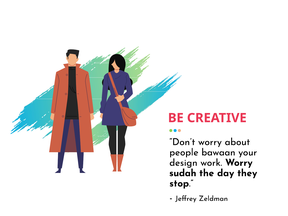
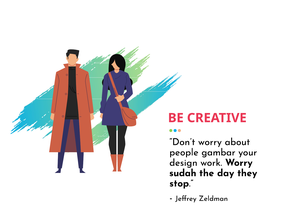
bawaan: bawaan -> gambar (218, 152)
